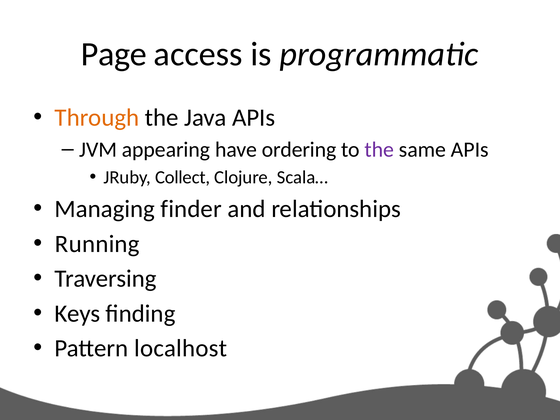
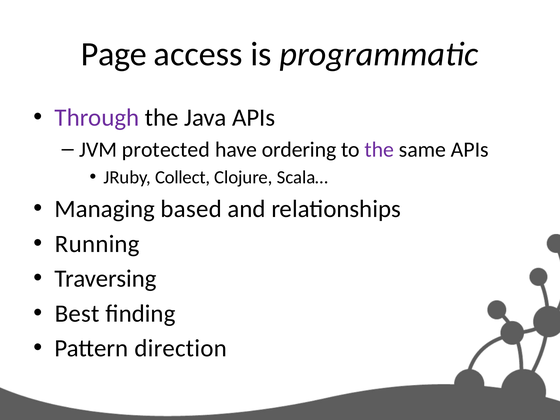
Through colour: orange -> purple (97, 117)
appearing: appearing -> protected (166, 150)
finder: finder -> based (191, 209)
Keys: Keys -> Best (77, 314)
localhost: localhost -> direction (181, 348)
